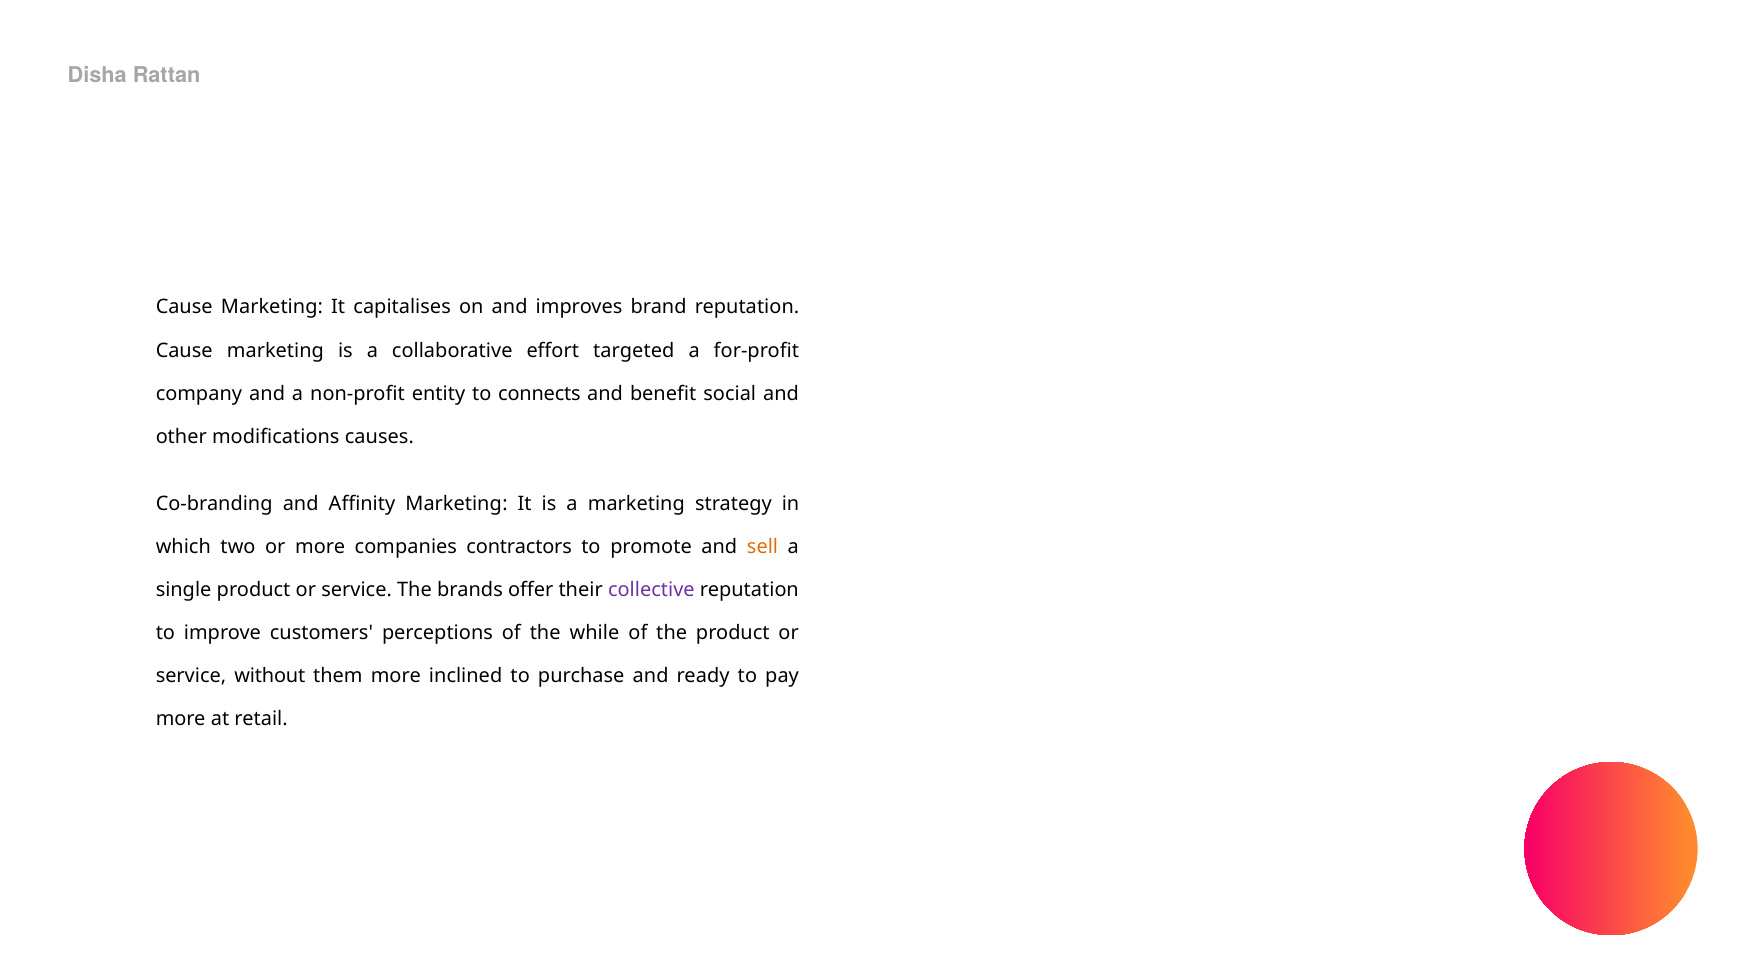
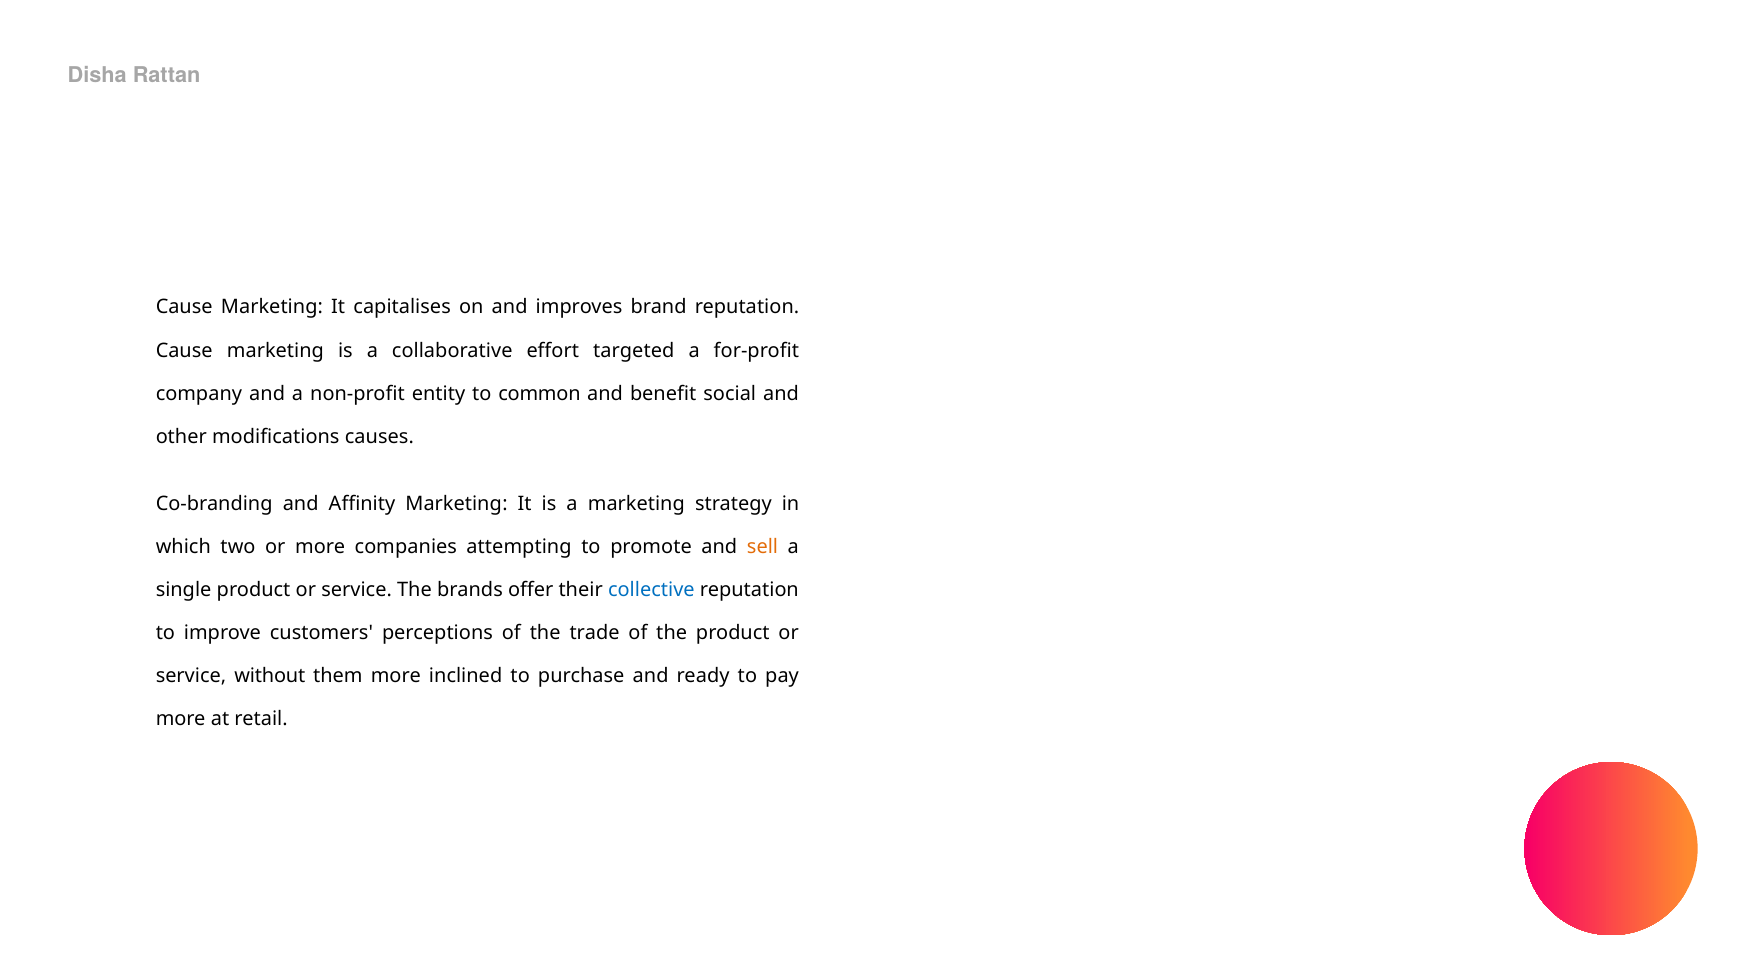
connects: connects -> common (539, 394)
contractors: contractors -> attempting (519, 547)
collective colour: purple -> blue (651, 590)
while: while -> trade (595, 633)
